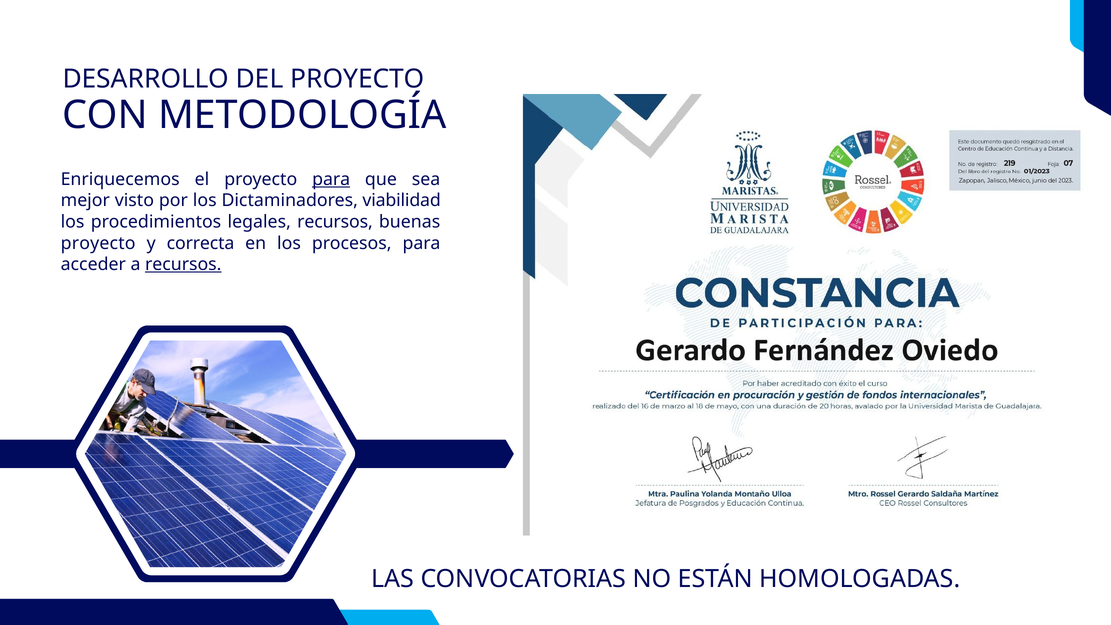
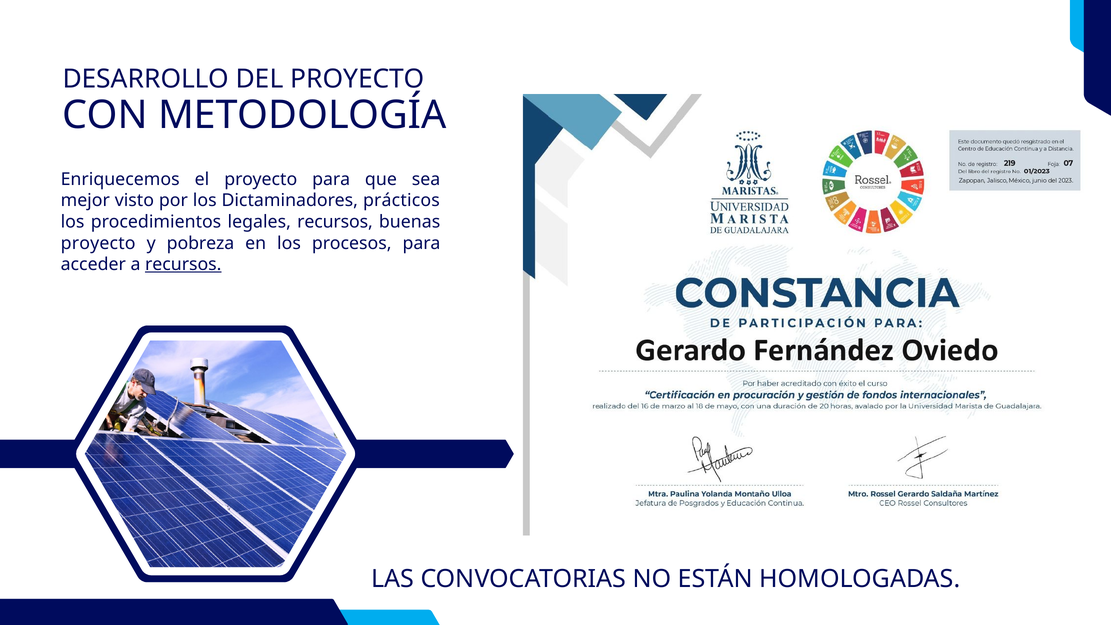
para underline: present -> none (331, 179)
viabilidad: viabilidad -> prácticos (401, 201)
correcta: correcta -> pobreza (201, 243)
